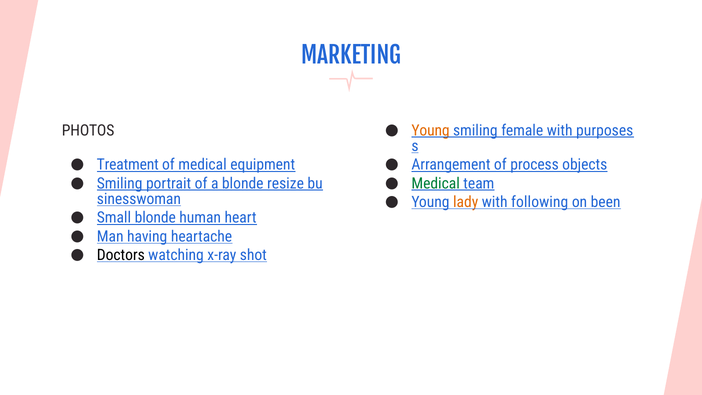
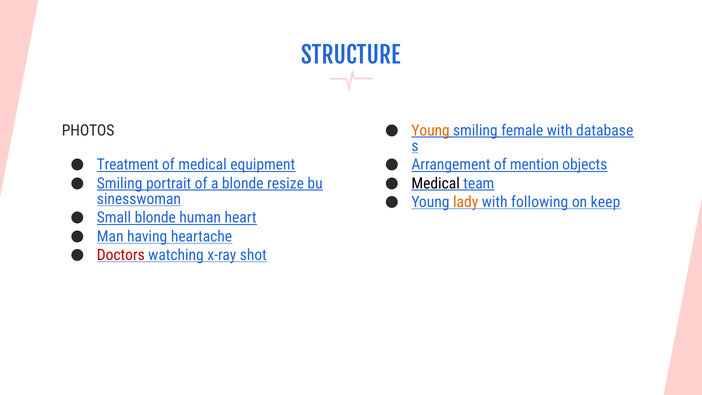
MARKETING: MARKETING -> STRUCTURE (351, 56)
purposes: purposes -> database (605, 130)
process: process -> mention (535, 165)
Medical colour: green -> black (436, 183)
been: been -> keep (606, 202)
Doctors colour: black -> red (121, 255)
